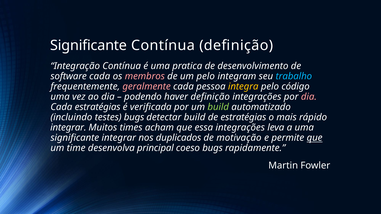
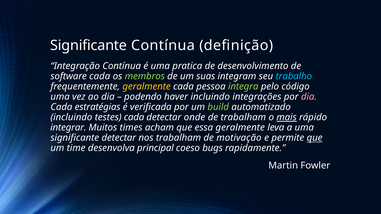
membros colour: pink -> light green (145, 76)
um pelo: pelo -> suas (206, 76)
geralmente colour: pink -> yellow (147, 87)
integra colour: yellow -> light green (243, 87)
haver definição: definição -> incluindo (210, 97)
testes bugs: bugs -> cada (134, 117)
detectar build: build -> onde (195, 117)
de estratégias: estratégias -> trabalham (243, 117)
mais underline: none -> present (287, 117)
essa integrações: integrações -> geralmente (240, 128)
significante integrar: integrar -> detectar (119, 138)
nos duplicados: duplicados -> trabalham (178, 138)
